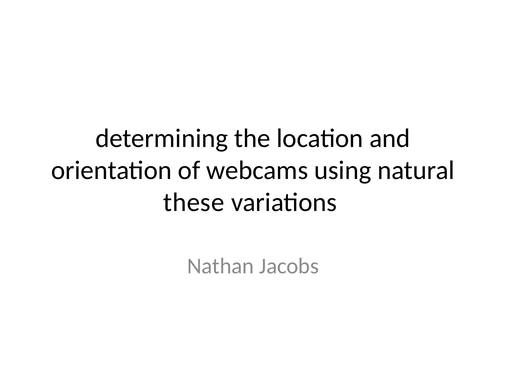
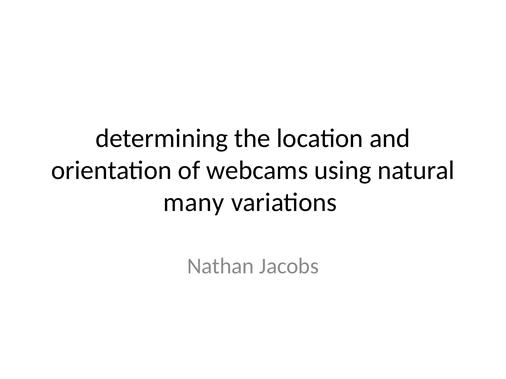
these: these -> many (194, 202)
